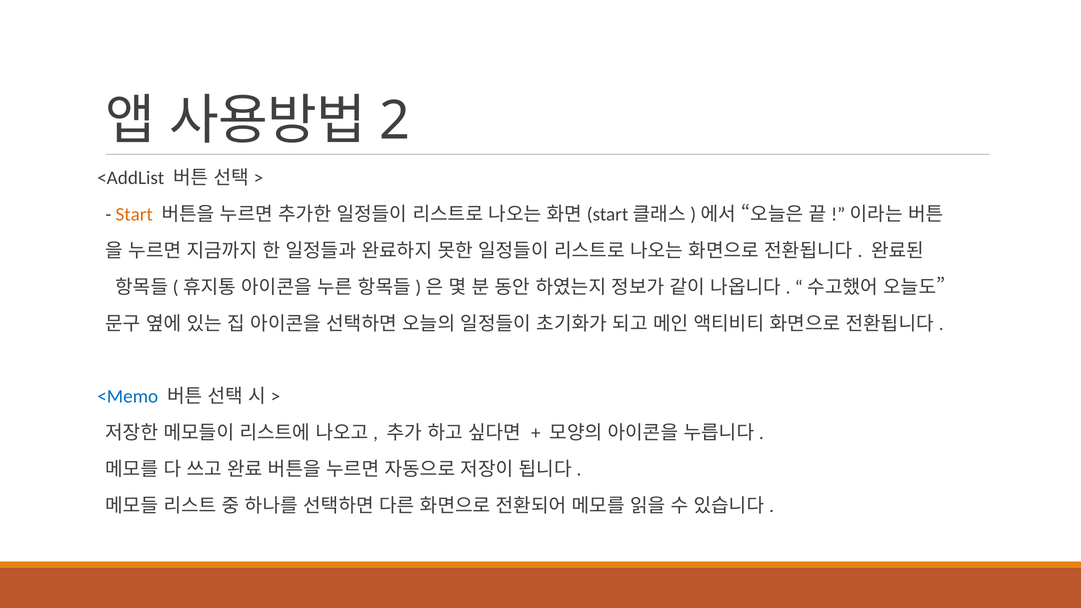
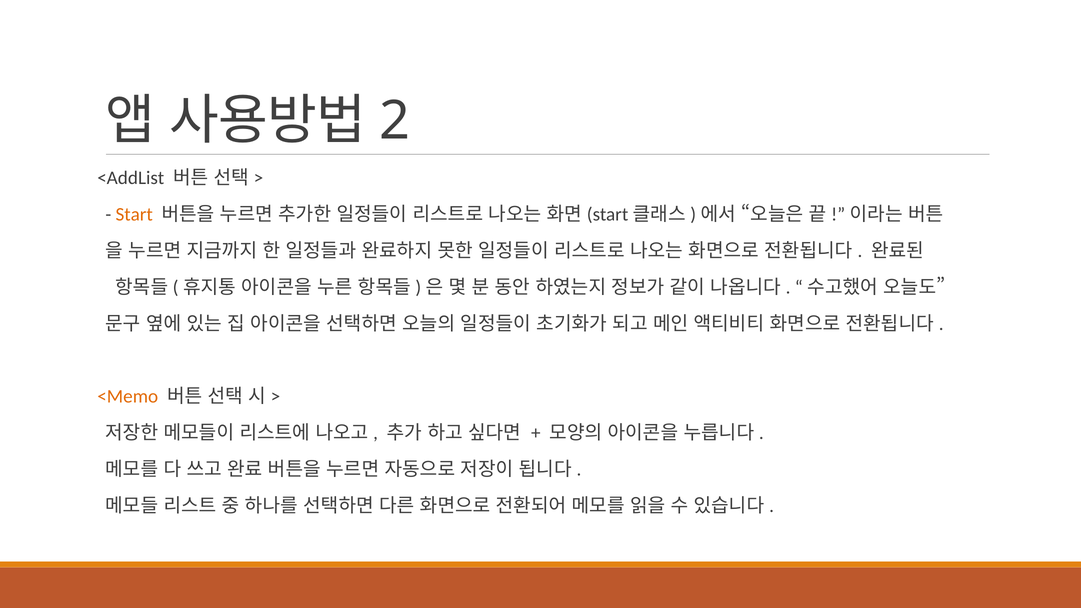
<Memo colour: blue -> orange (128, 397)
